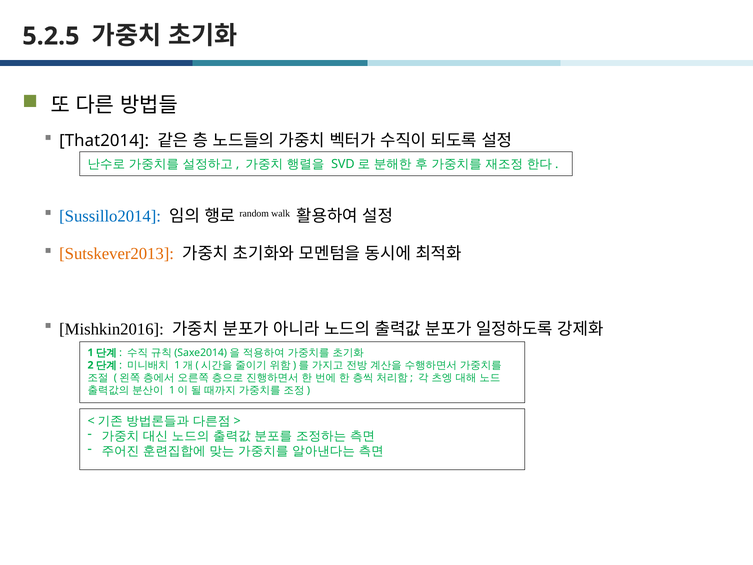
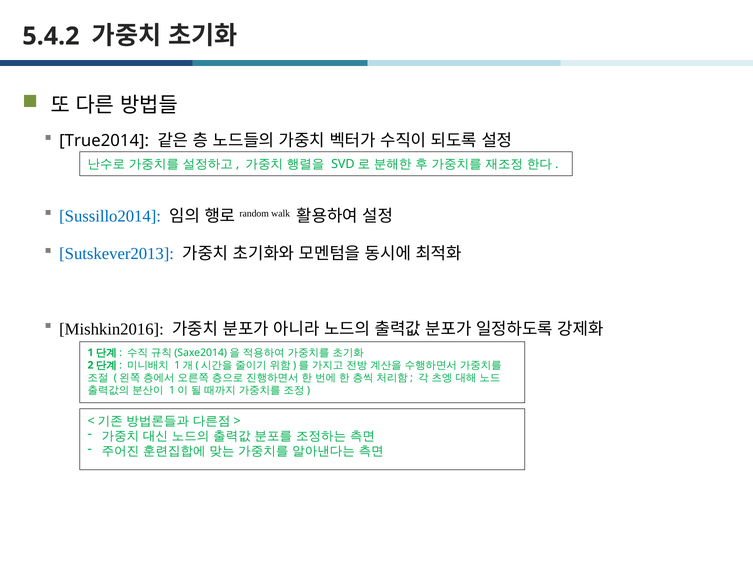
5.2.5: 5.2.5 -> 5.4.2 (51, 36)
That2014: That2014 -> True2014 (104, 141)
Sutskever2013 colour: orange -> blue (117, 254)
